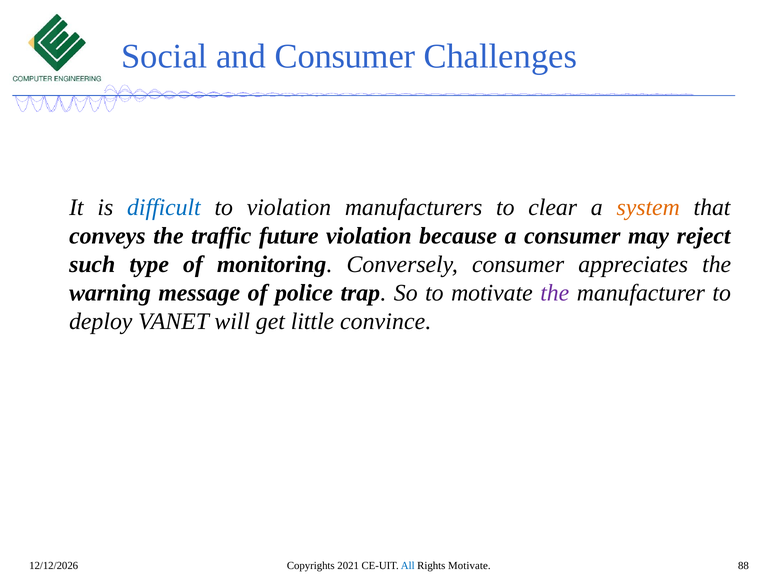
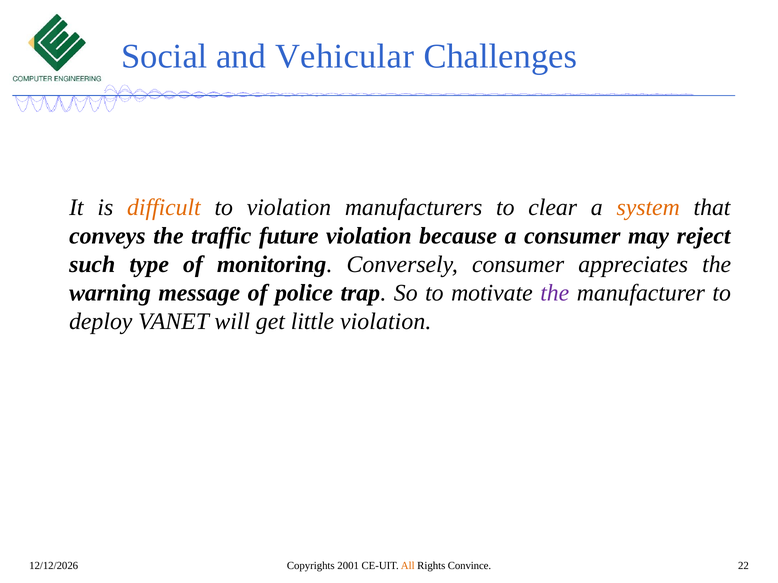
and Consumer: Consumer -> Vehicular (345, 56)
difficult colour: blue -> orange (164, 208)
little convince: convince -> violation (386, 322)
2021: 2021 -> 2001 (348, 566)
All colour: blue -> orange (408, 566)
Rights Motivate: Motivate -> Convince (469, 566)
88: 88 -> 22 (743, 566)
